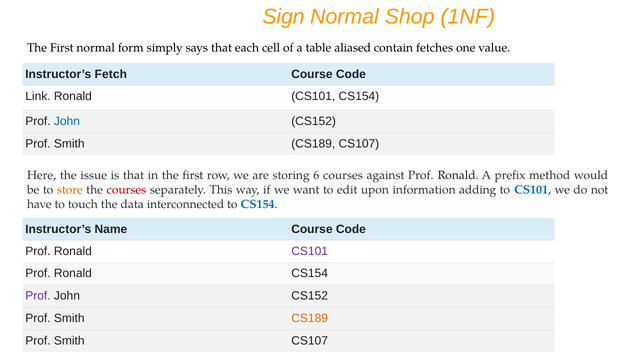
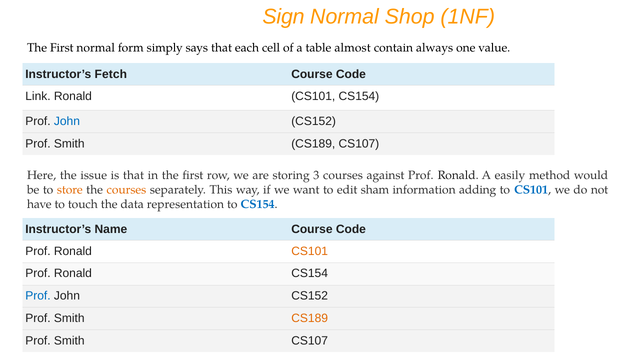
aliased: aliased -> almost (353, 48)
fetches: fetches -> always (435, 48)
6: 6 -> 3 (316, 175)
prefix: prefix -> easily (510, 175)
courses colour: red -> orange (126, 190)
upon: upon -> sham (375, 190)
interconnected: interconnected -> representation (185, 204)
CS101 colour: purple -> orange (310, 251)
Prof colour: purple -> blue (38, 296)
